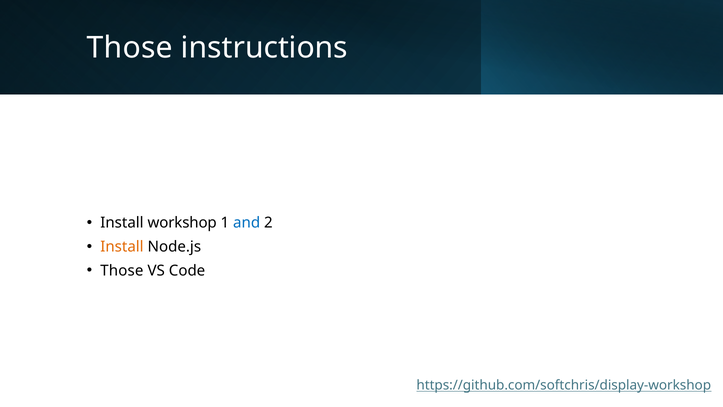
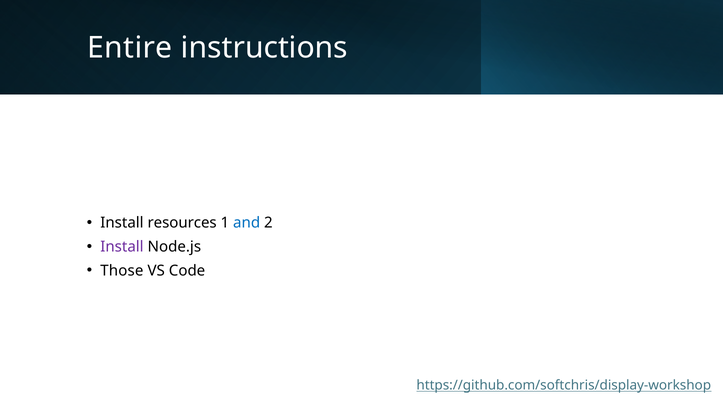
Those: Those -> Entire (130, 48)
workshop: workshop -> resources (182, 223)
Install colour: orange -> purple (122, 247)
